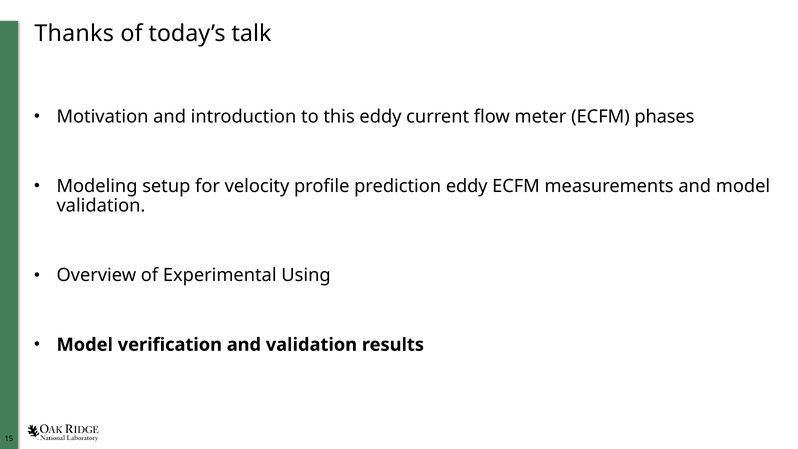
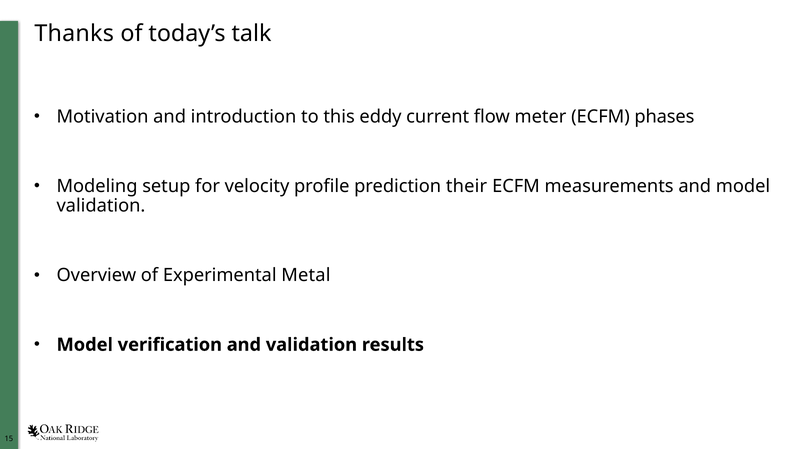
prediction eddy: eddy -> their (467, 186)
Using: Using -> Metal (306, 275)
